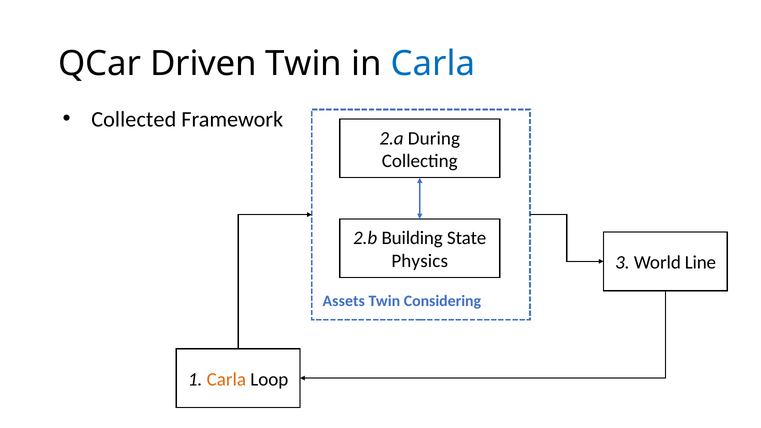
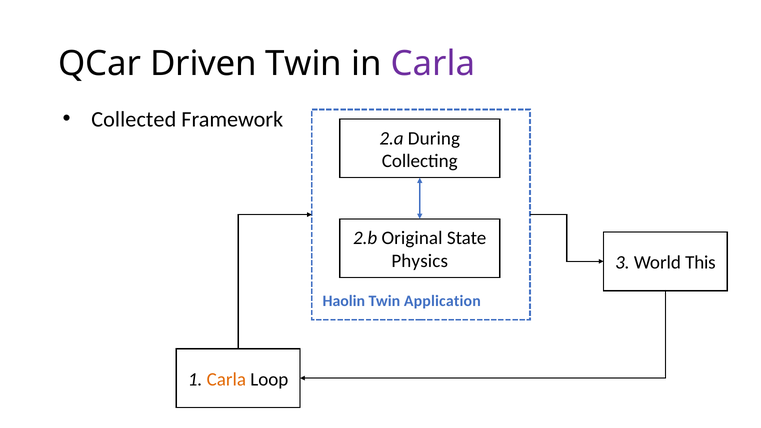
Carla colour: blue -> purple (433, 64)
Building: Building -> Original (412, 238)
Line: Line -> This (700, 263)
Assets: Assets -> Haolin (344, 301)
Considering: Considering -> Application (442, 301)
